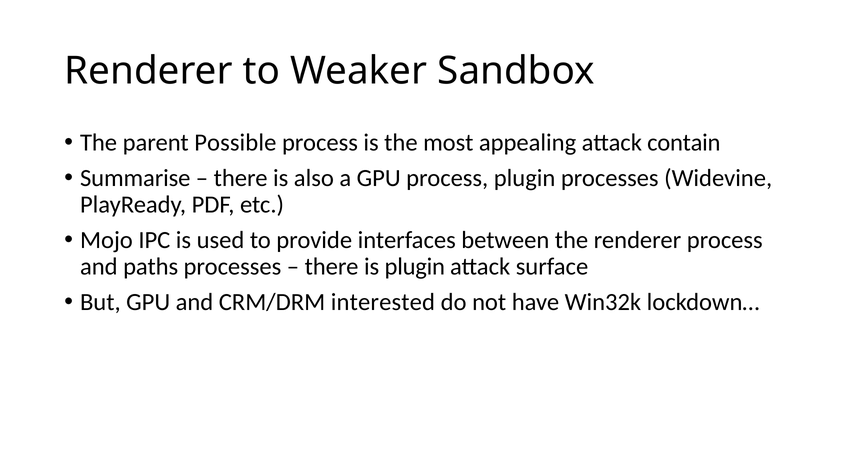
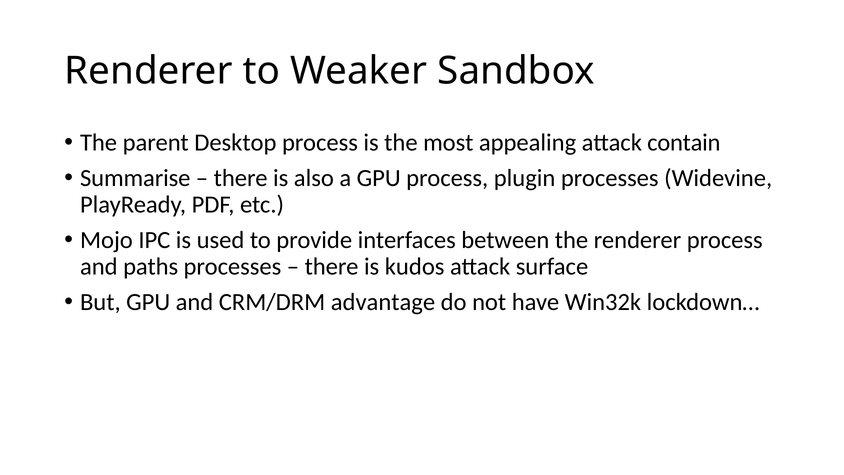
Possible: Possible -> Desktop (235, 143)
is plugin: plugin -> kudos (415, 267)
interested: interested -> advantage (383, 302)
